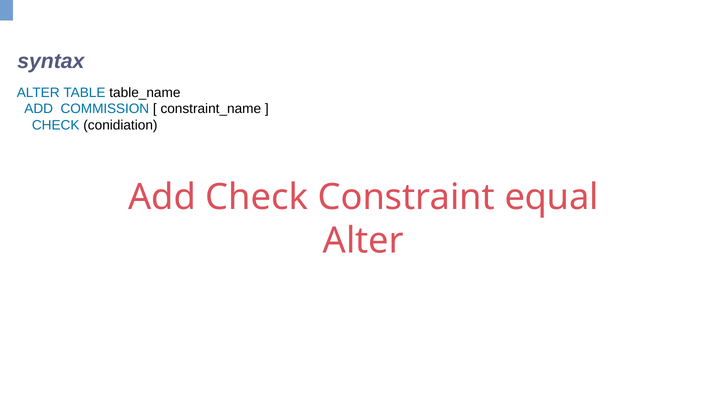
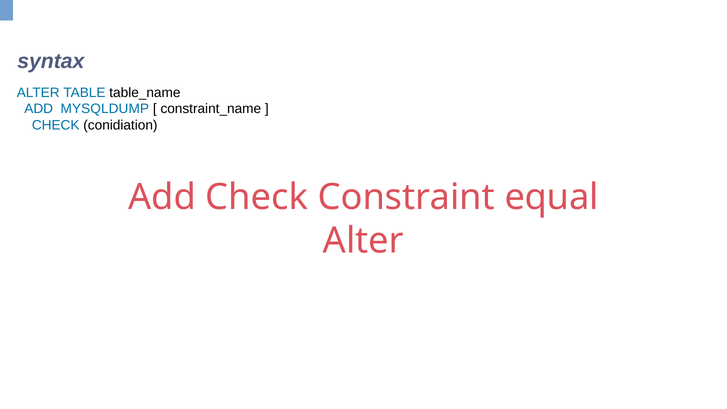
COMMISSION: COMMISSION -> MYSQLDUMP (105, 109)
